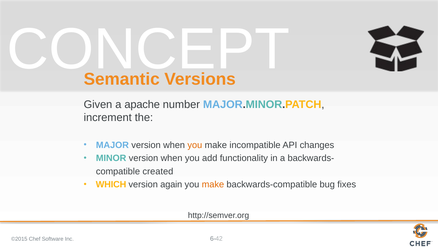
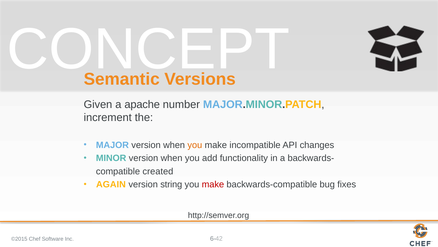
WHICH: WHICH -> AGAIN (111, 184)
again: again -> string (171, 184)
make colour: orange -> red (213, 184)
